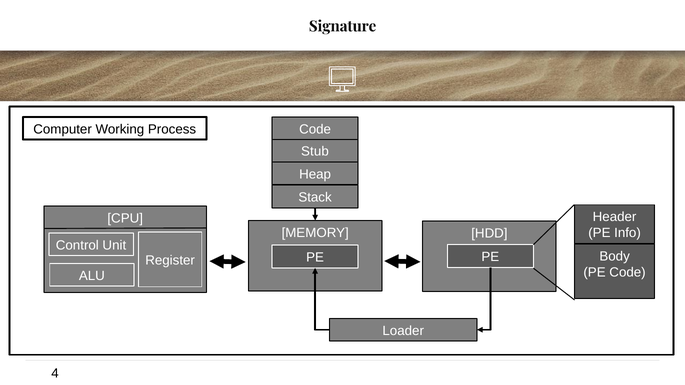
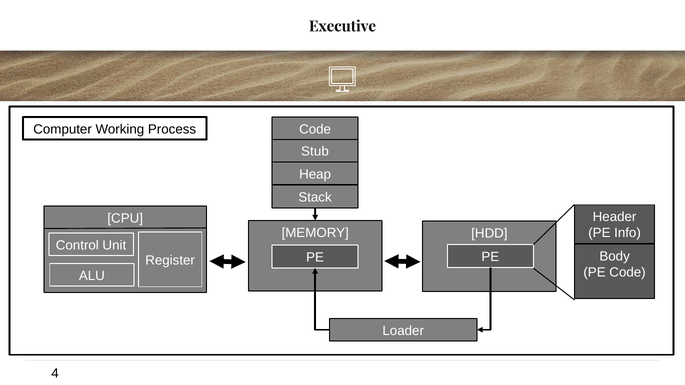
Signature: Signature -> Executive (342, 26)
